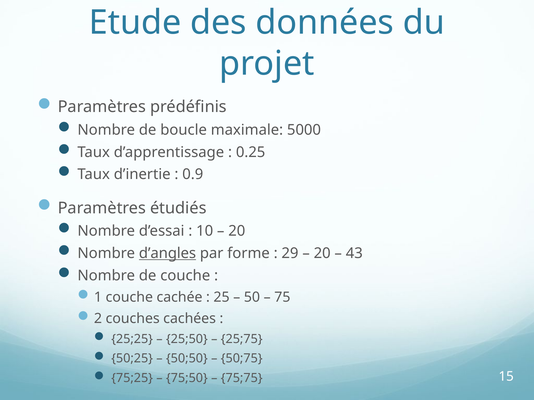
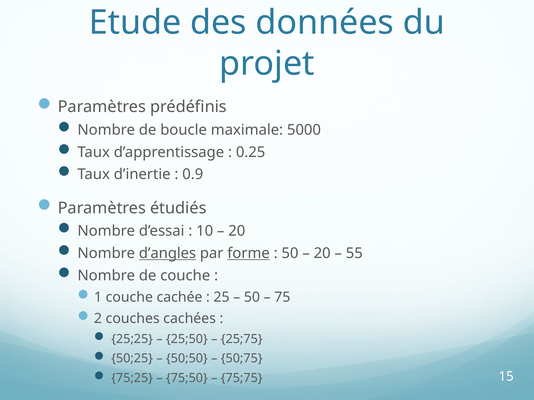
forme underline: none -> present (249, 254)
29: 29 -> 50 (290, 254)
43: 43 -> 55 (354, 254)
